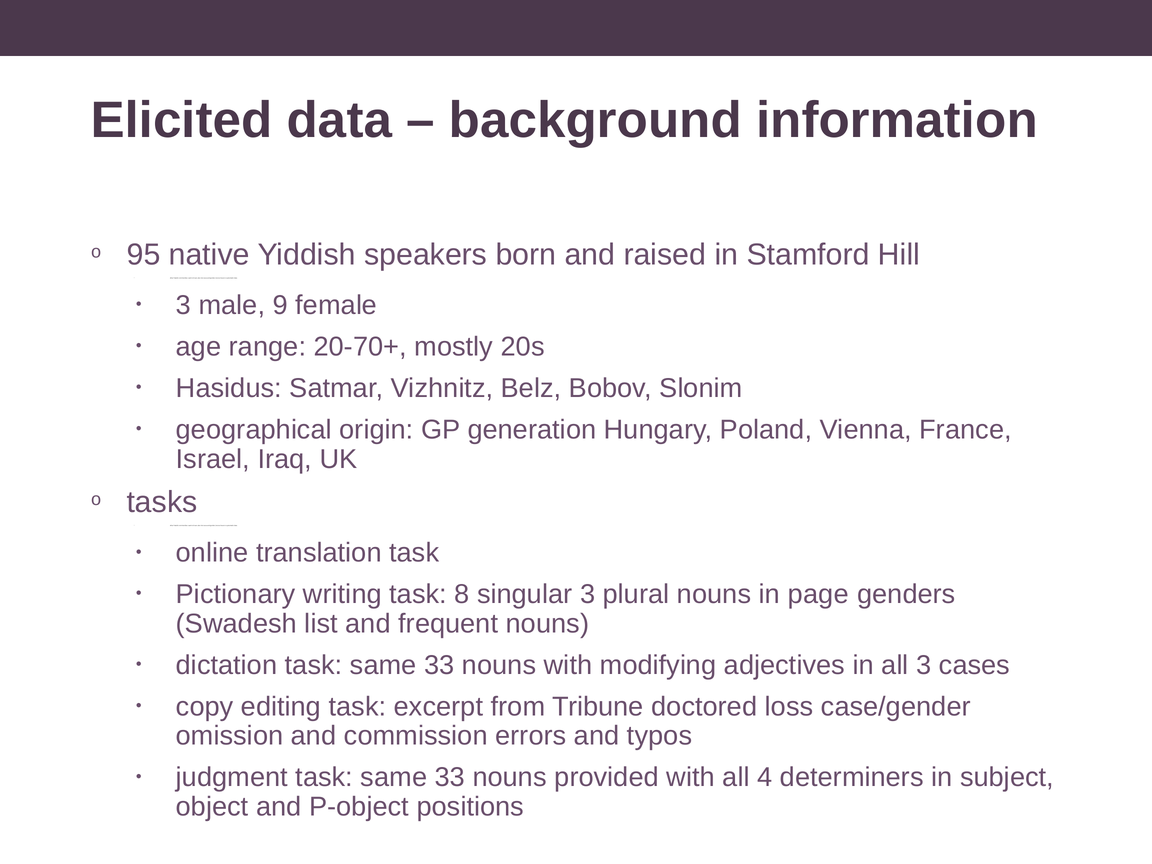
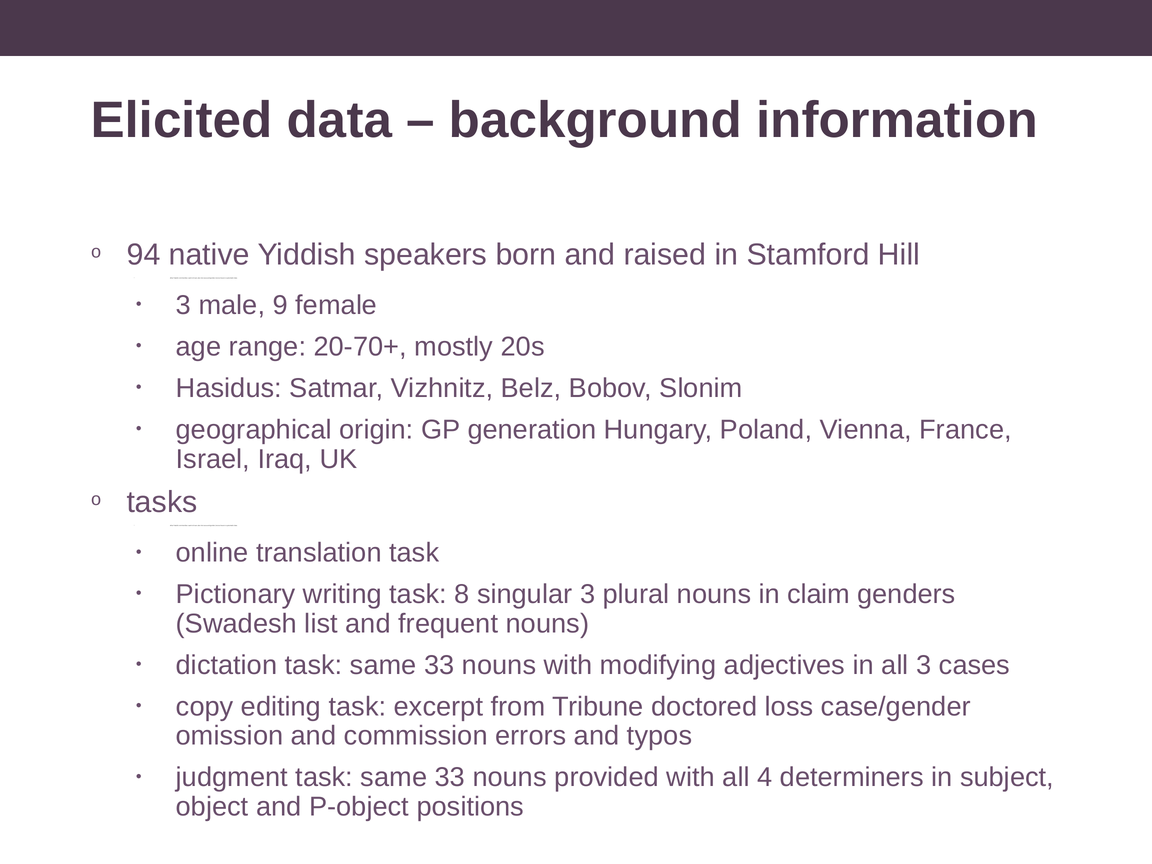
95: 95 -> 94 (144, 255)
page: page -> claim (819, 594)
